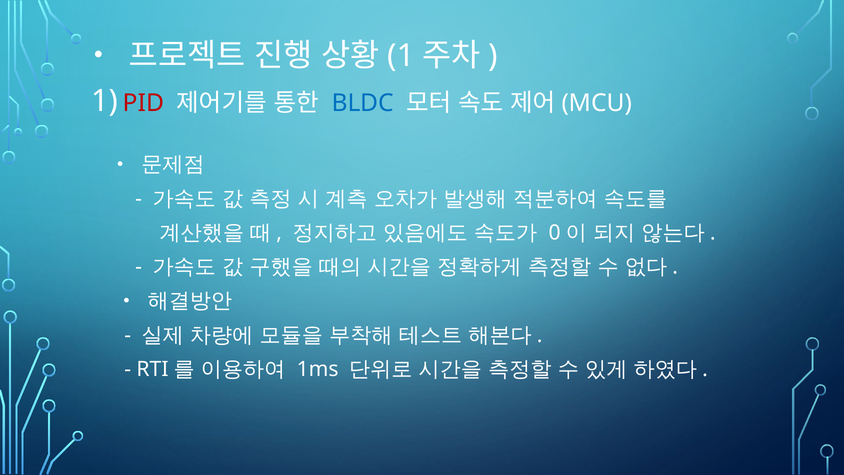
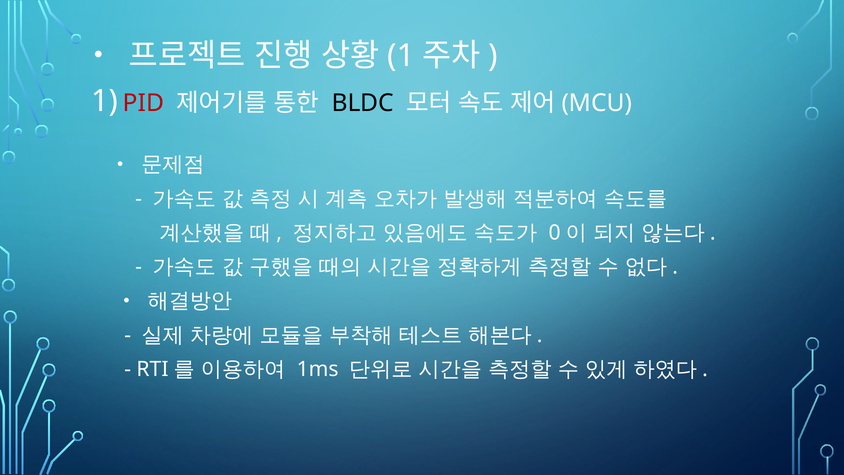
BLDC colour: blue -> black (363, 103)
